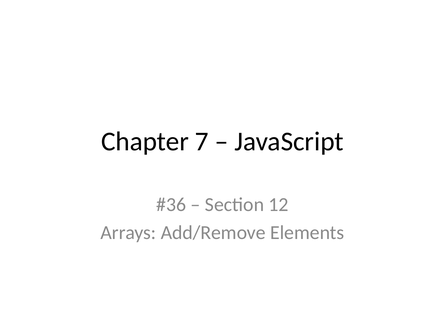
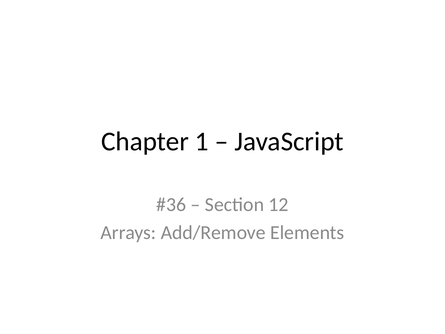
7: 7 -> 1 (202, 141)
